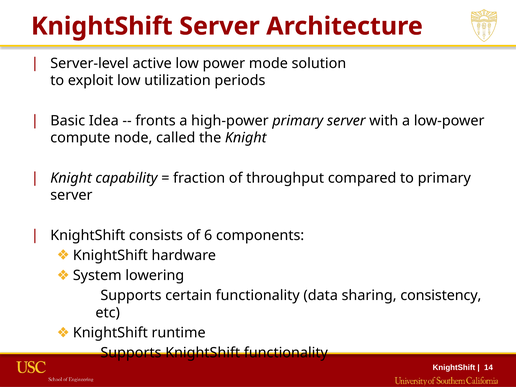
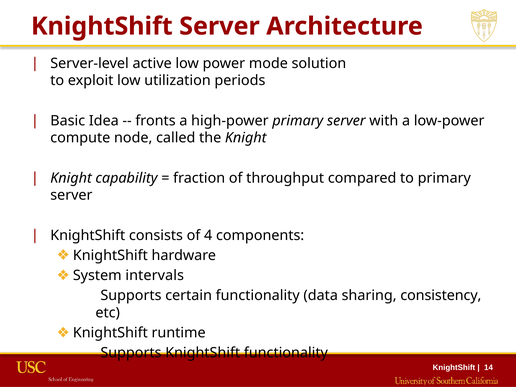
6: 6 -> 4 (208, 235)
lowering: lowering -> intervals (155, 275)
